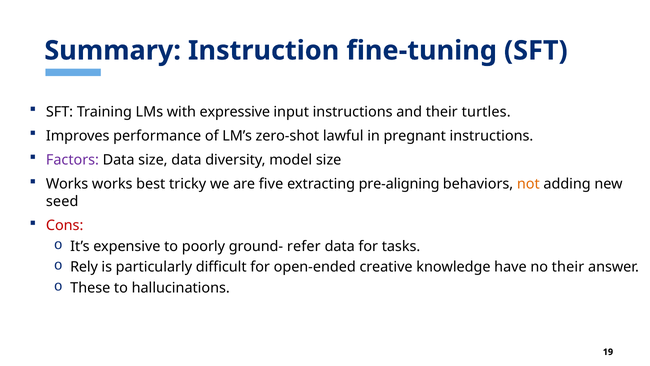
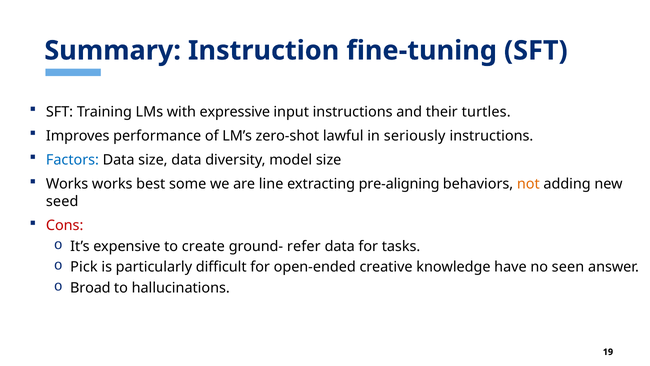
pregnant: pregnant -> seriously (415, 136)
Factors colour: purple -> blue (72, 160)
tricky: tricky -> some (188, 184)
five: five -> line (271, 184)
poorly: poorly -> create (203, 246)
Rely: Rely -> Pick (84, 267)
no their: their -> seen (568, 267)
These: These -> Broad (90, 288)
